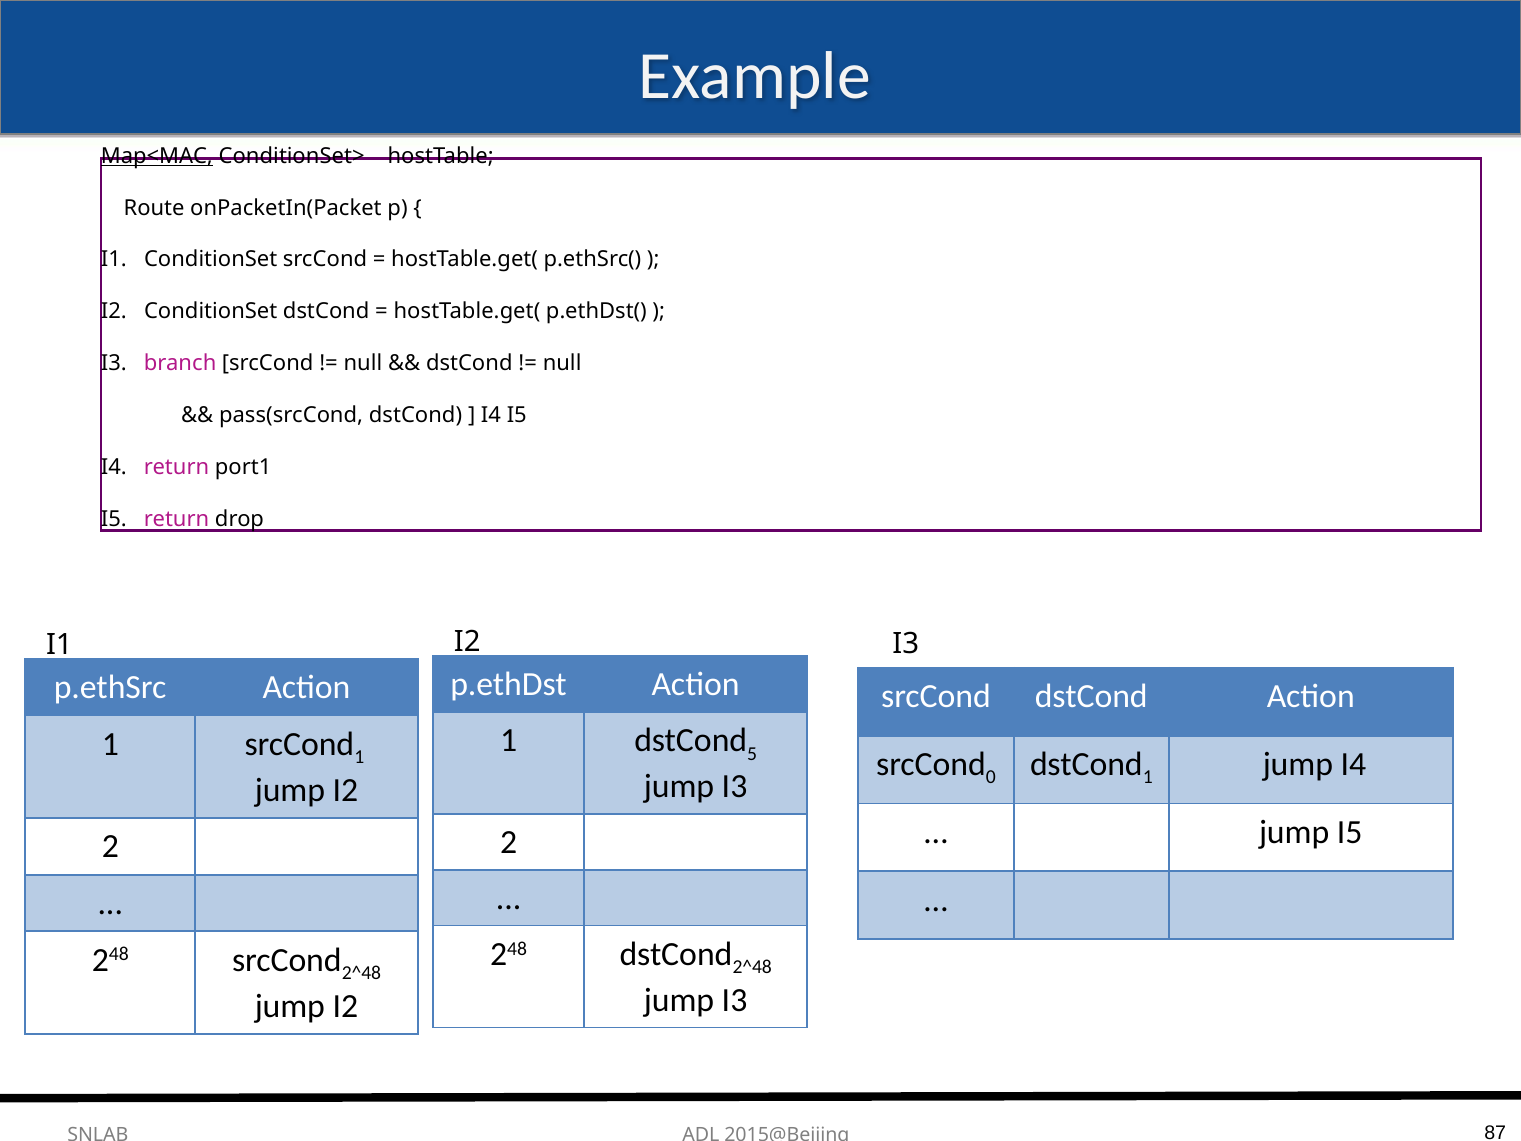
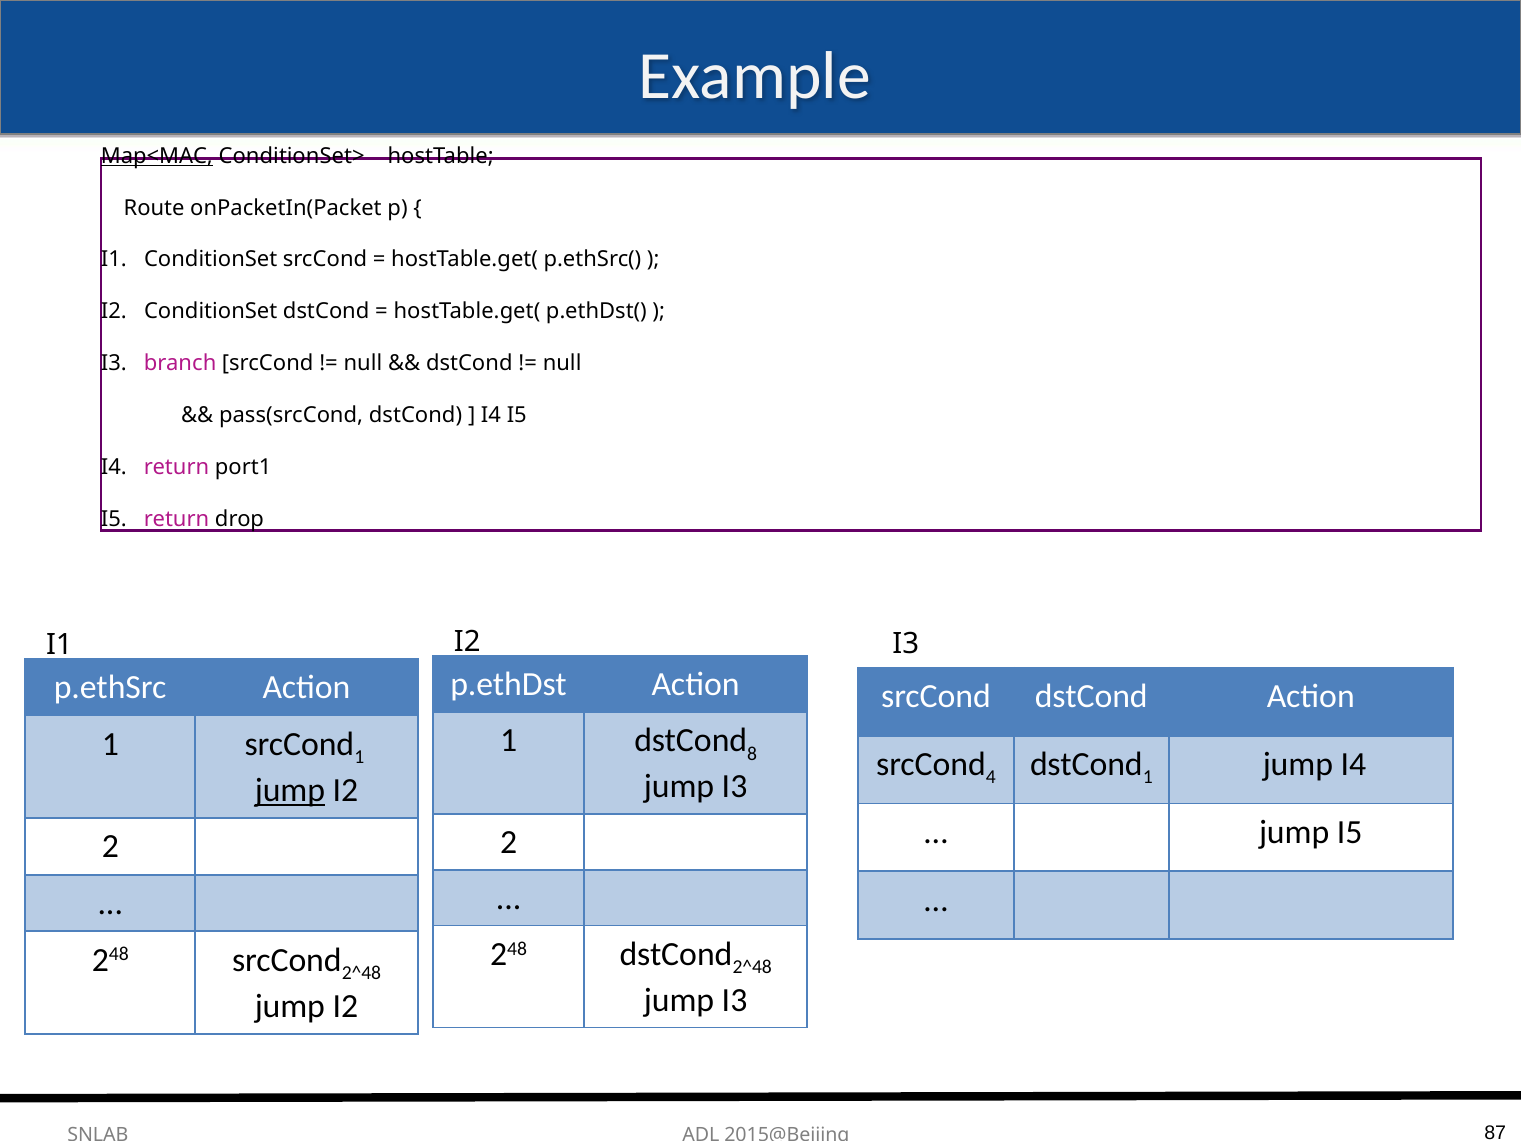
5: 5 -> 8 (752, 754)
0: 0 -> 4 (991, 777)
jump underline: none -> present (290, 790)
